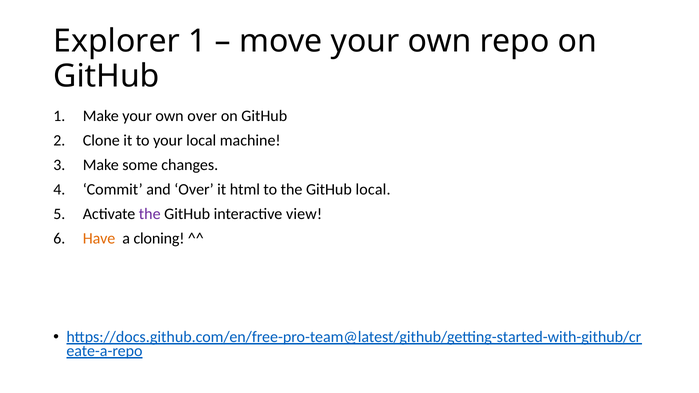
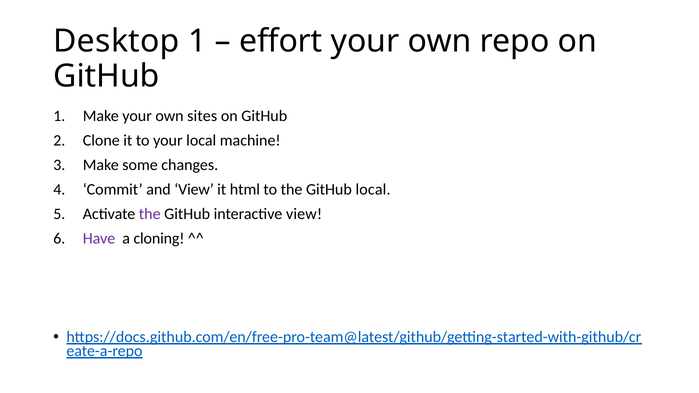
Explorer: Explorer -> Desktop (116, 41)
move: move -> effort (281, 41)
own over: over -> sites (202, 116)
and Over: Over -> View (194, 190)
Have colour: orange -> purple (99, 239)
